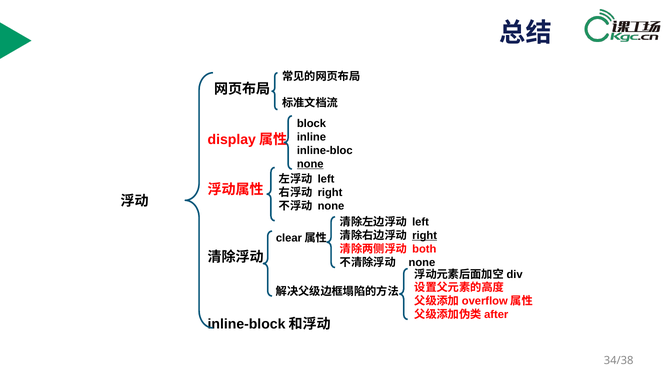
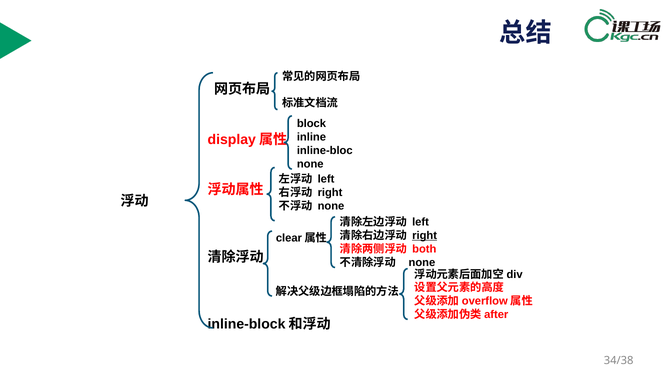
none underline: present -> none (310, 164)
